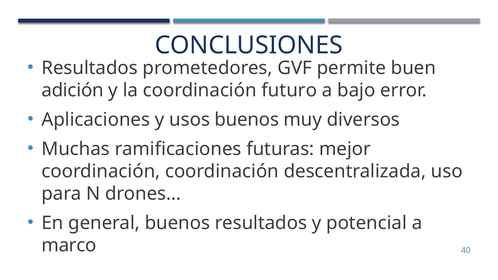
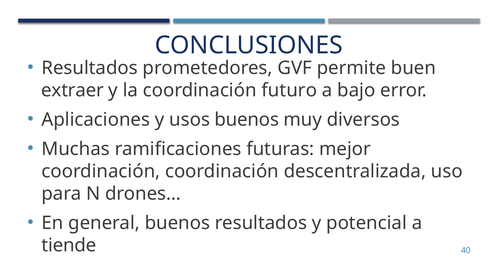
adición: adición -> extraer (73, 90)
marco: marco -> tiende (69, 245)
